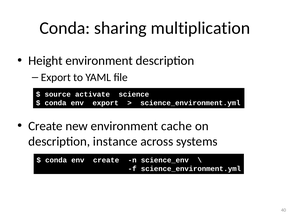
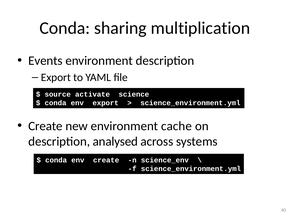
Height: Height -> Events (45, 61)
instance: instance -> analysed (115, 142)
